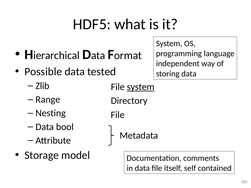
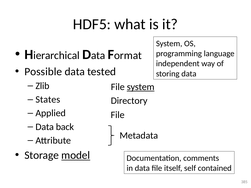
Range: Range -> States (48, 100)
Nesting: Nesting -> Applied (51, 113)
bool: bool -> back (65, 127)
model underline: none -> present (76, 155)
